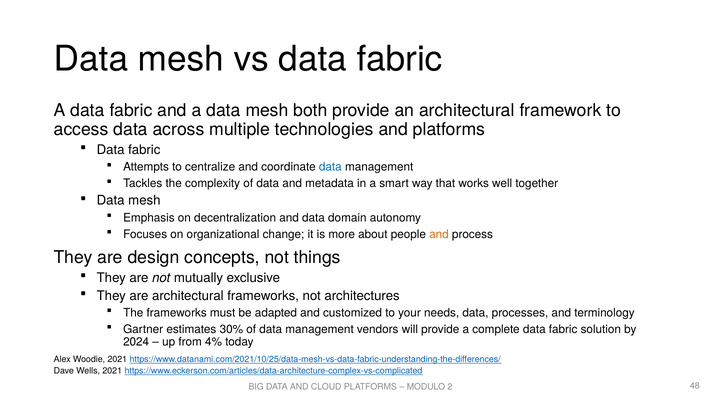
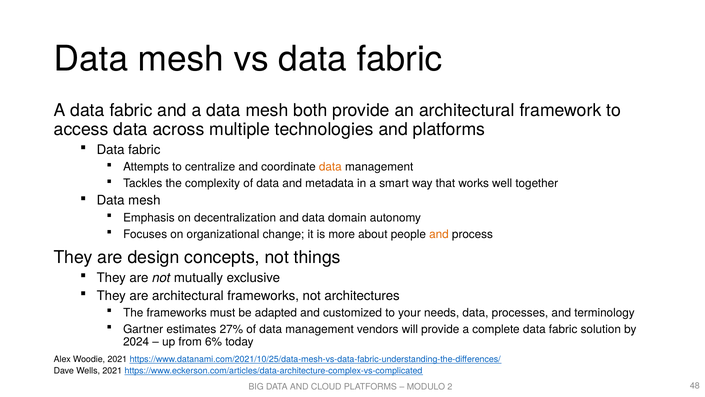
data colour: blue -> orange (330, 167)
30%: 30% -> 27% (231, 329)
4%: 4% -> 6% (214, 341)
